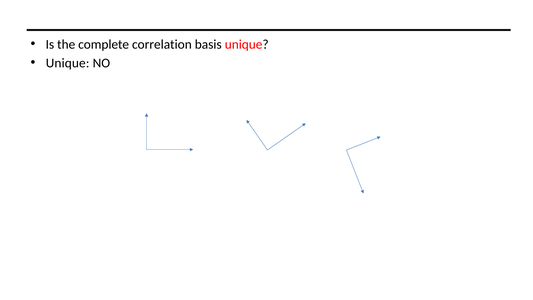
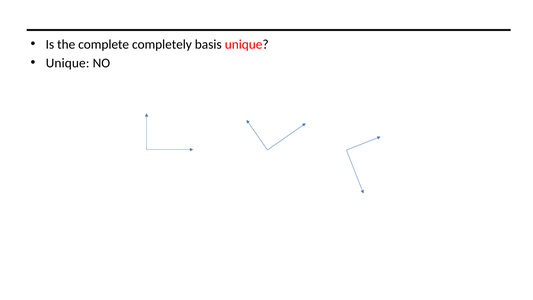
correlation: correlation -> completely (162, 44)
